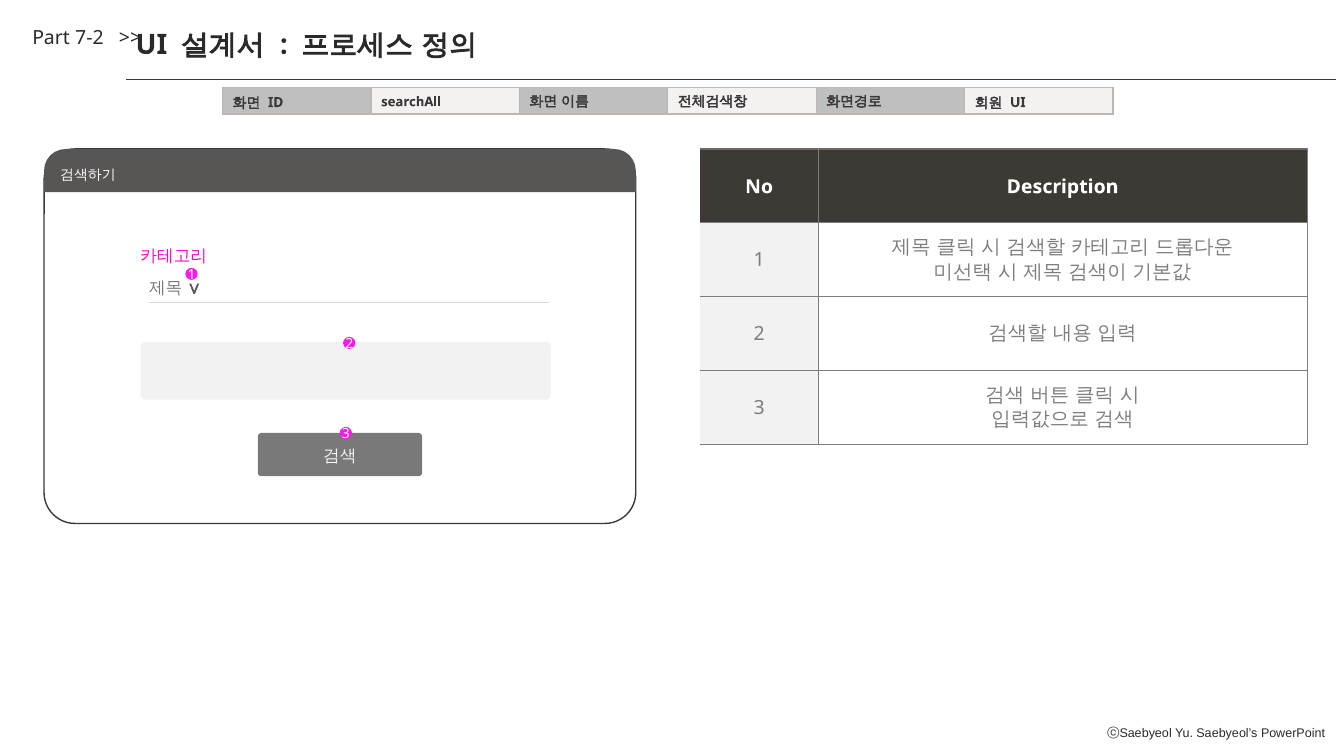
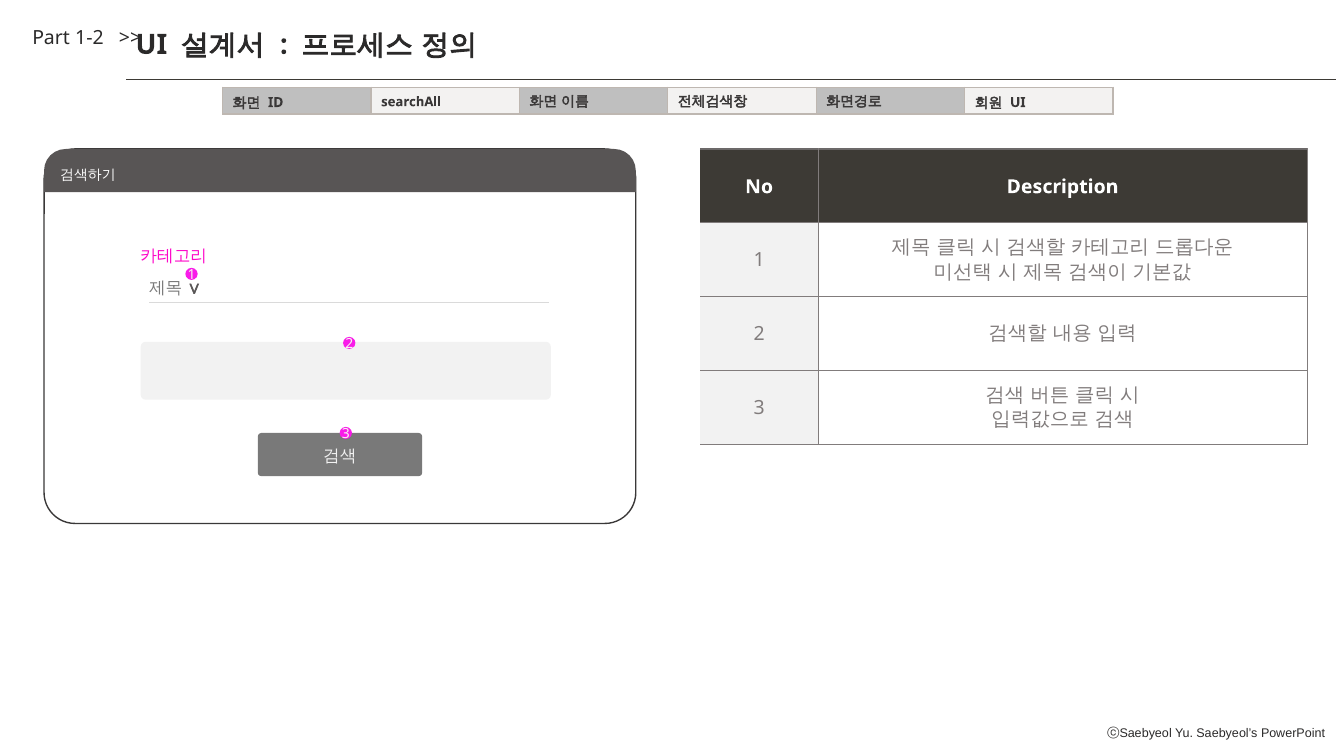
7-2: 7-2 -> 1-2 (89, 39)
